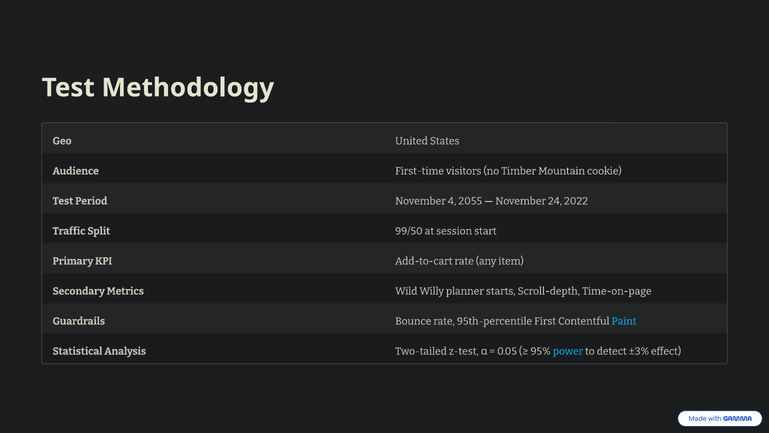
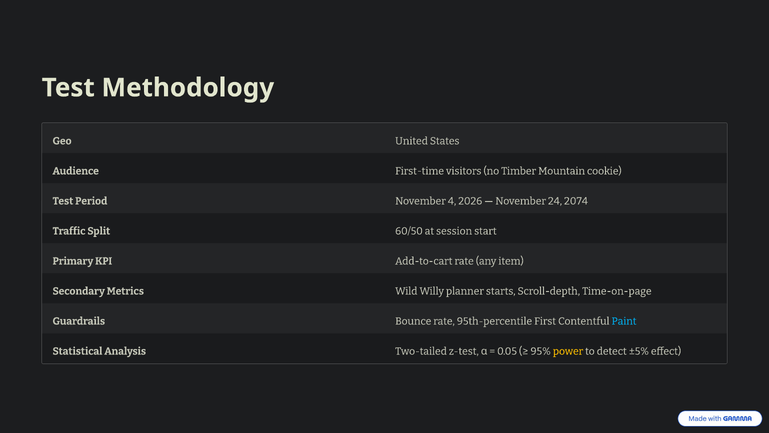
2055: 2055 -> 2026 (470, 201)
2022: 2022 -> 2074 (576, 201)
99/50: 99/50 -> 60/50 (409, 231)
power colour: light blue -> yellow (568, 351)
±3%: ±3% -> ±5% (639, 351)
